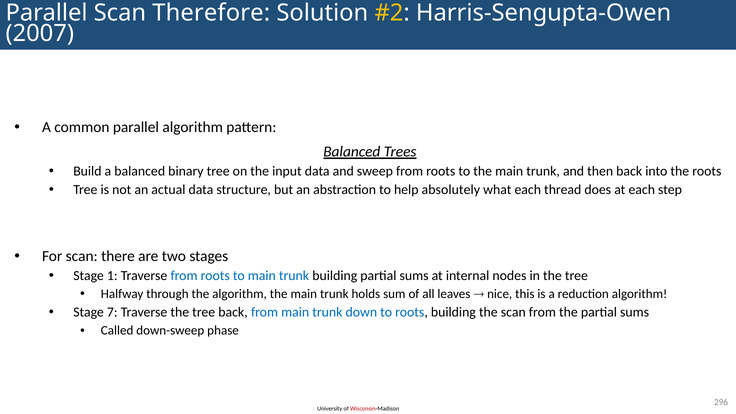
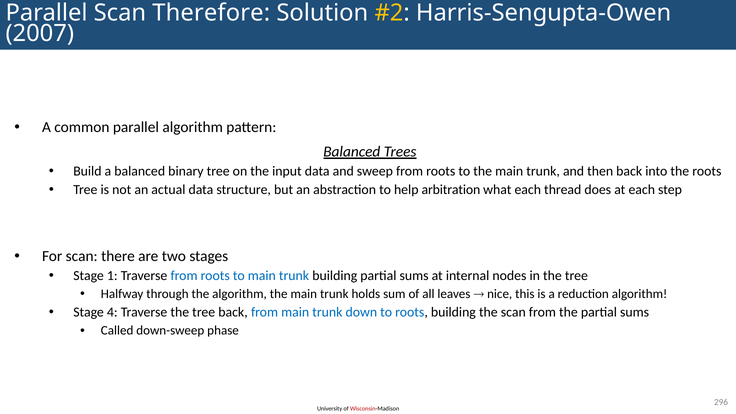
absolutely: absolutely -> arbitration (451, 190)
7: 7 -> 4 (112, 312)
